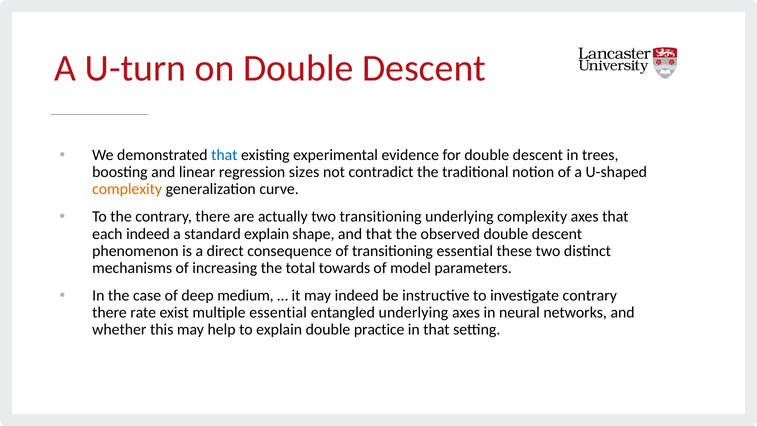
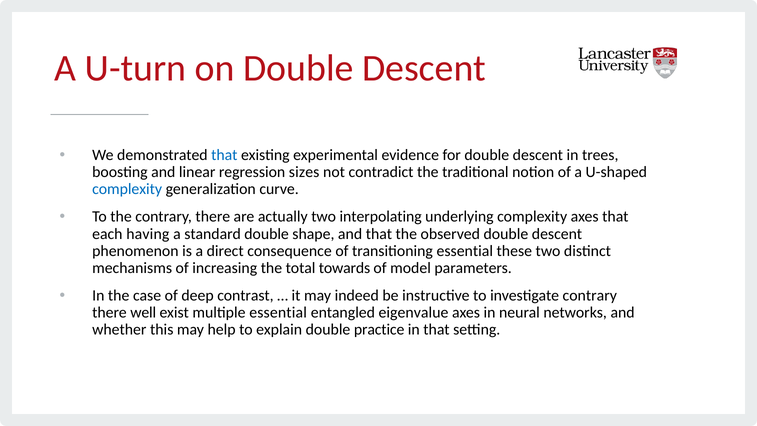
complexity colour: orange -> blue (127, 189)
two transitioning: transitioning -> interpolating (381, 217)
each indeed: indeed -> having (148, 234)
standard explain: explain -> double (267, 234)
medium: medium -> contrast (245, 295)
rate: rate -> well (143, 312)
entangled underlying: underlying -> eigenvalue (413, 312)
